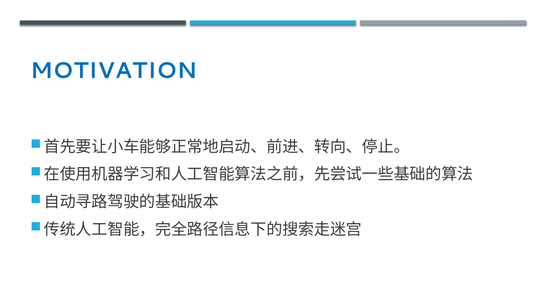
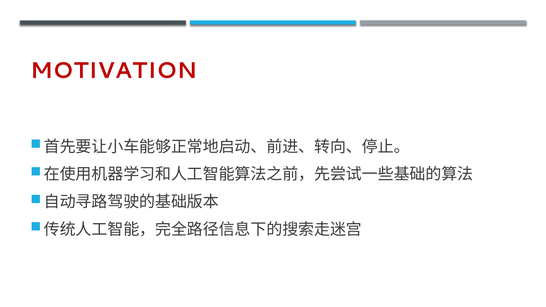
MOTIVATION colour: blue -> red (114, 71)
